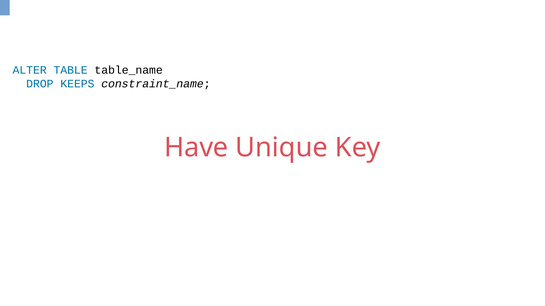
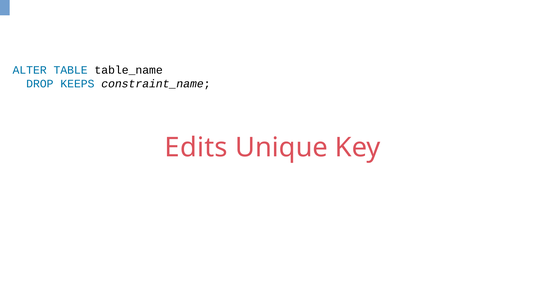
Have: Have -> Edits (196, 148)
